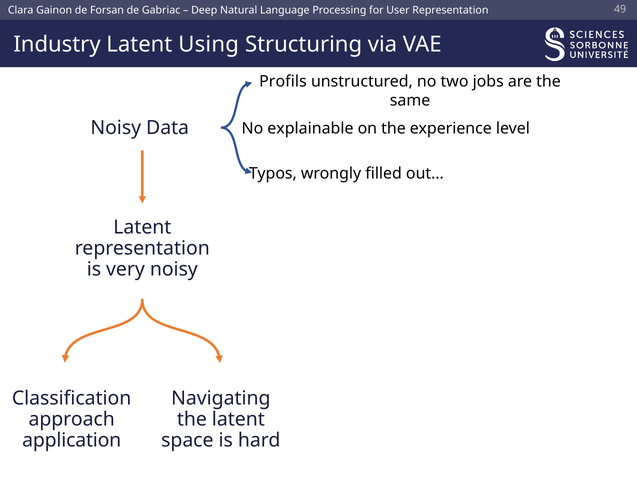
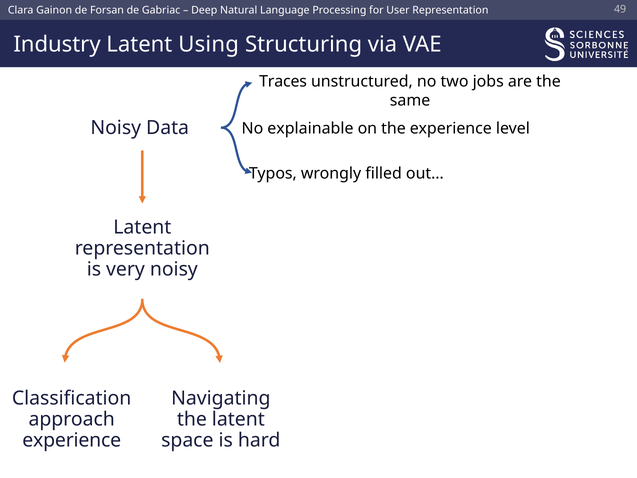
Profils: Profils -> Traces (283, 81)
application: application -> experience (72, 440)
